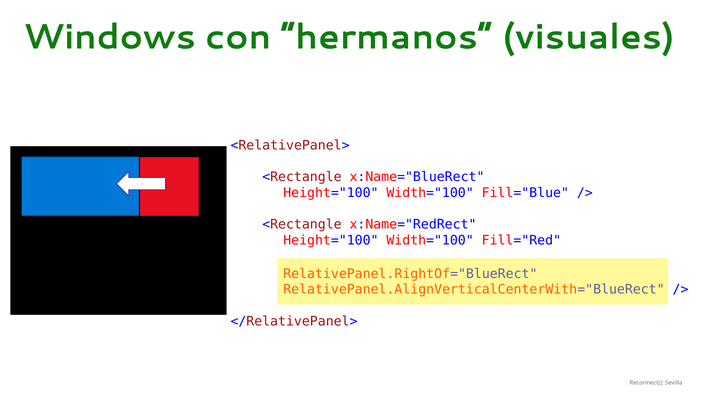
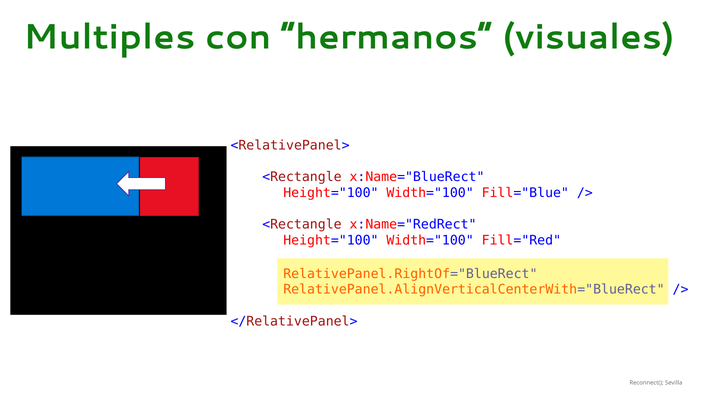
Windows: Windows -> Multiples (109, 37)
